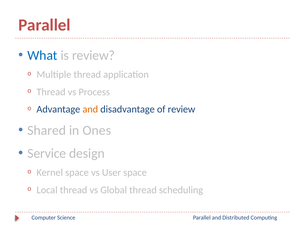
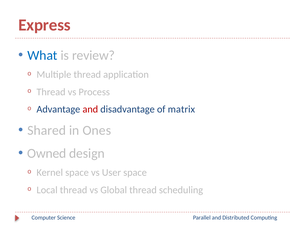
Parallel: Parallel -> Express (44, 25)
and colour: orange -> red (90, 109)
of review: review -> matrix (181, 109)
Service: Service -> Owned (47, 153)
